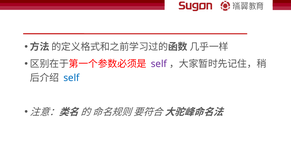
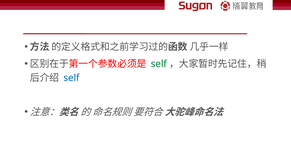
self colour: purple -> green (159, 64)
